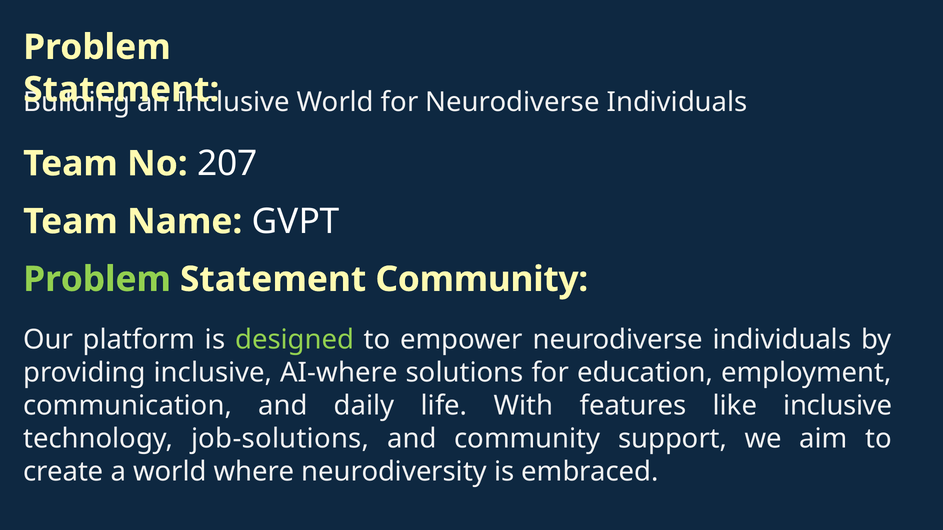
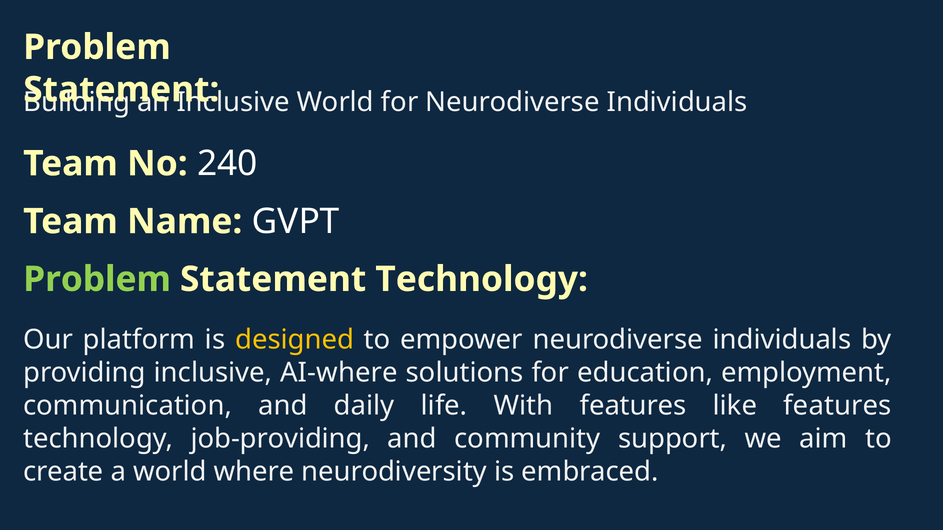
207: 207 -> 240 (227, 164)
Statement Community: Community -> Technology (482, 280)
designed colour: light green -> yellow (295, 340)
like inclusive: inclusive -> features (838, 406)
job-solutions: job-solutions -> job-providing (280, 439)
